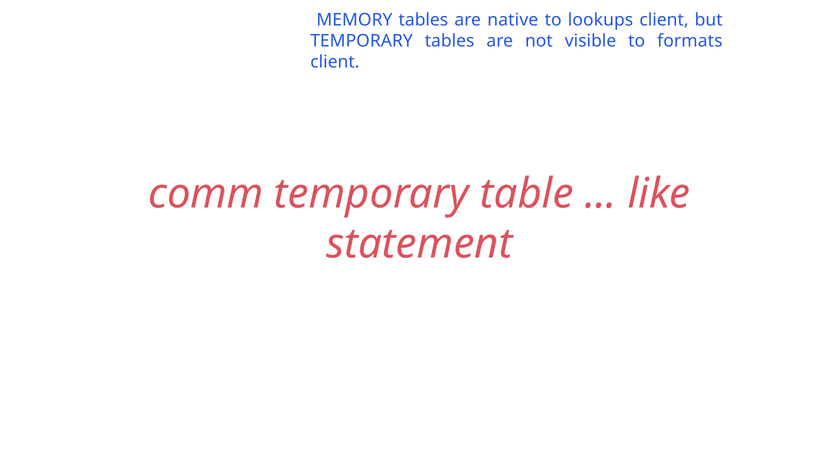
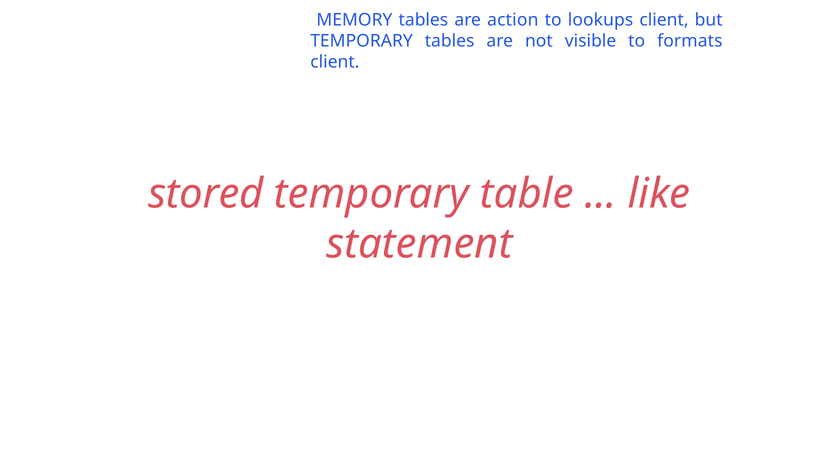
native: native -> action (513, 20)
comm: comm -> stored (206, 194)
